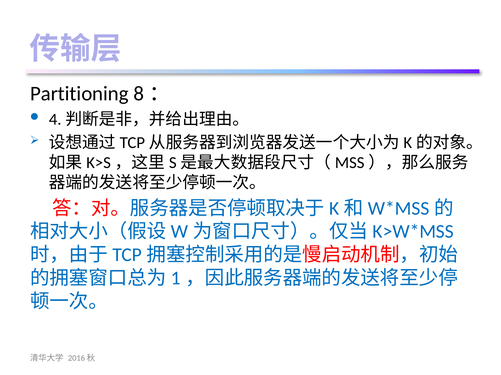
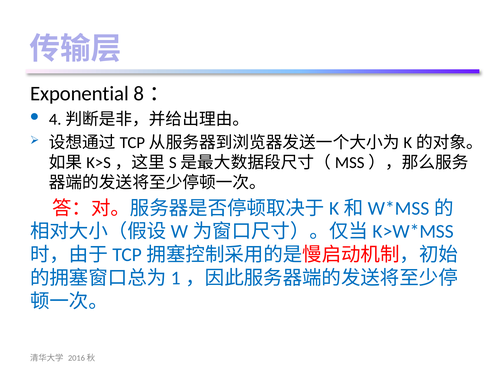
Partitioning: Partitioning -> Exponential (79, 94)
